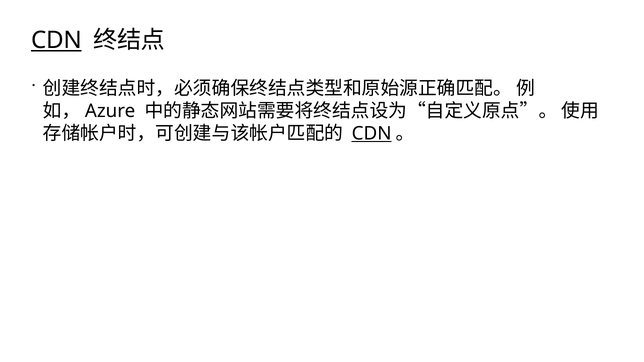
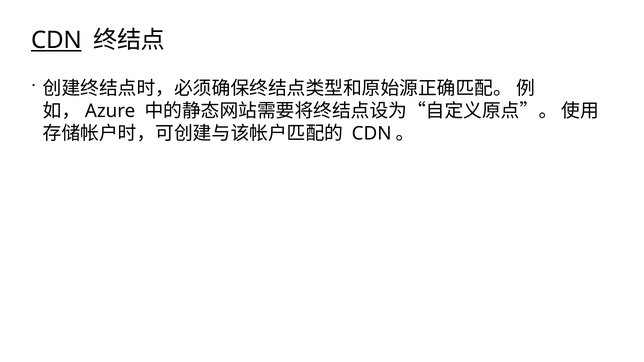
CDN underline: present -> none (372, 134)
